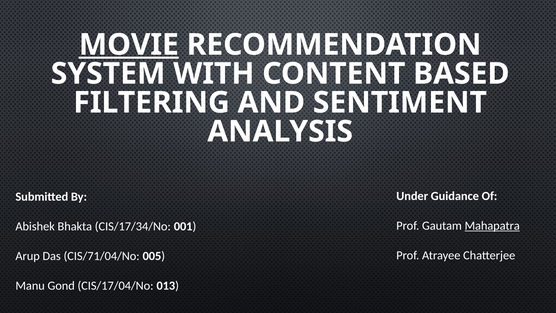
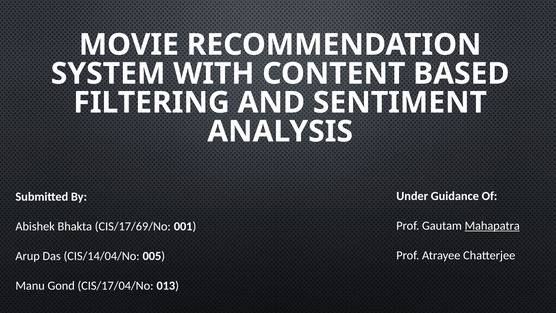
MOVIE underline: present -> none (129, 45)
CIS/17/34/No: CIS/17/34/No -> CIS/17/69/No (133, 226)
CIS/71/04/No: CIS/71/04/No -> CIS/14/04/No (102, 256)
